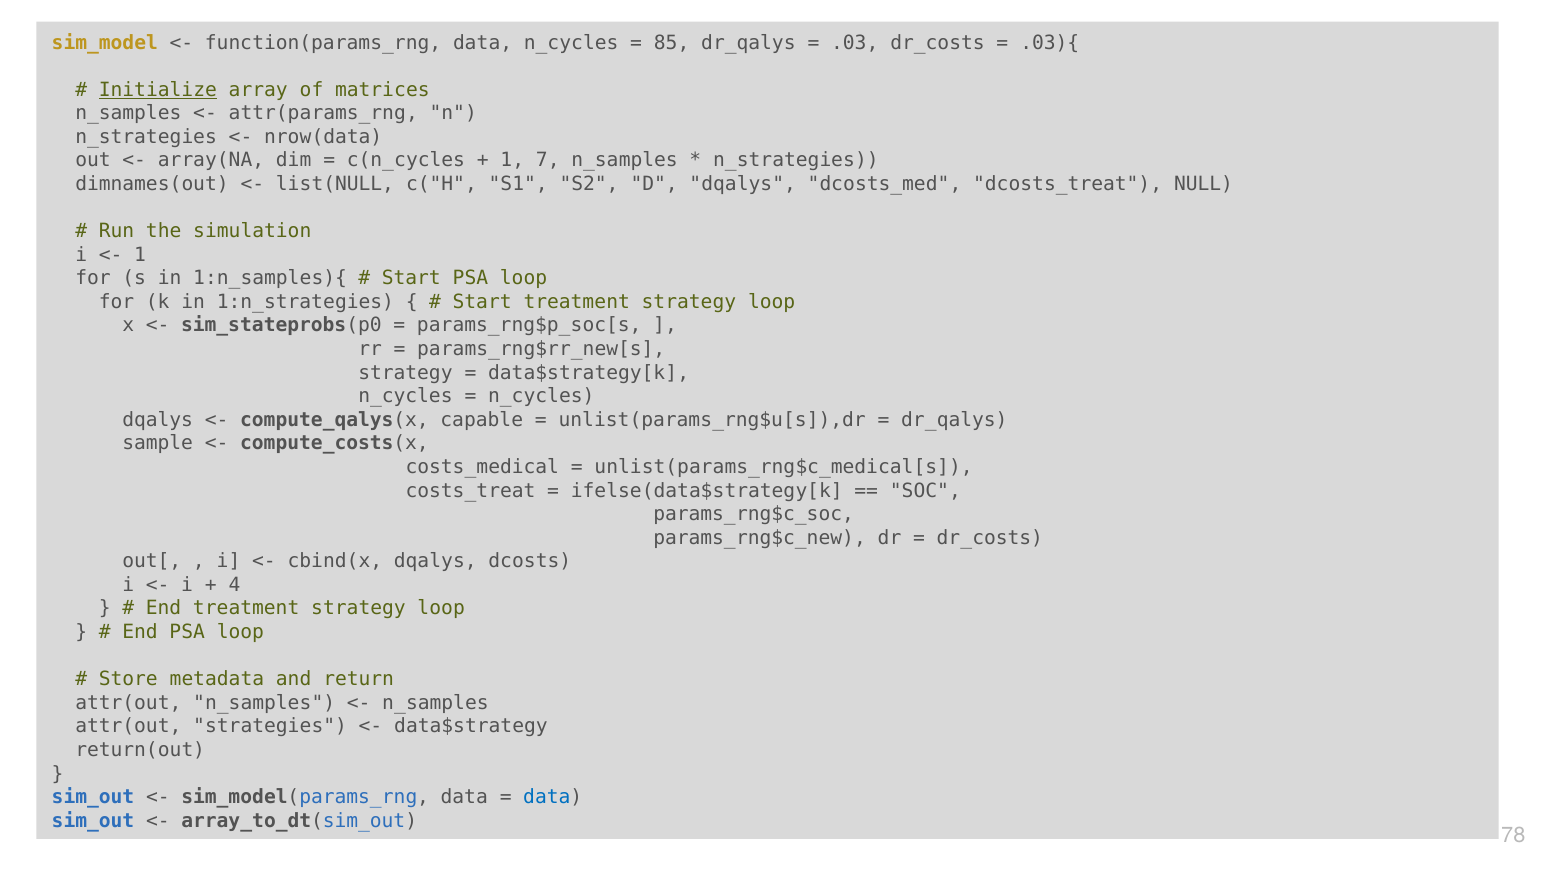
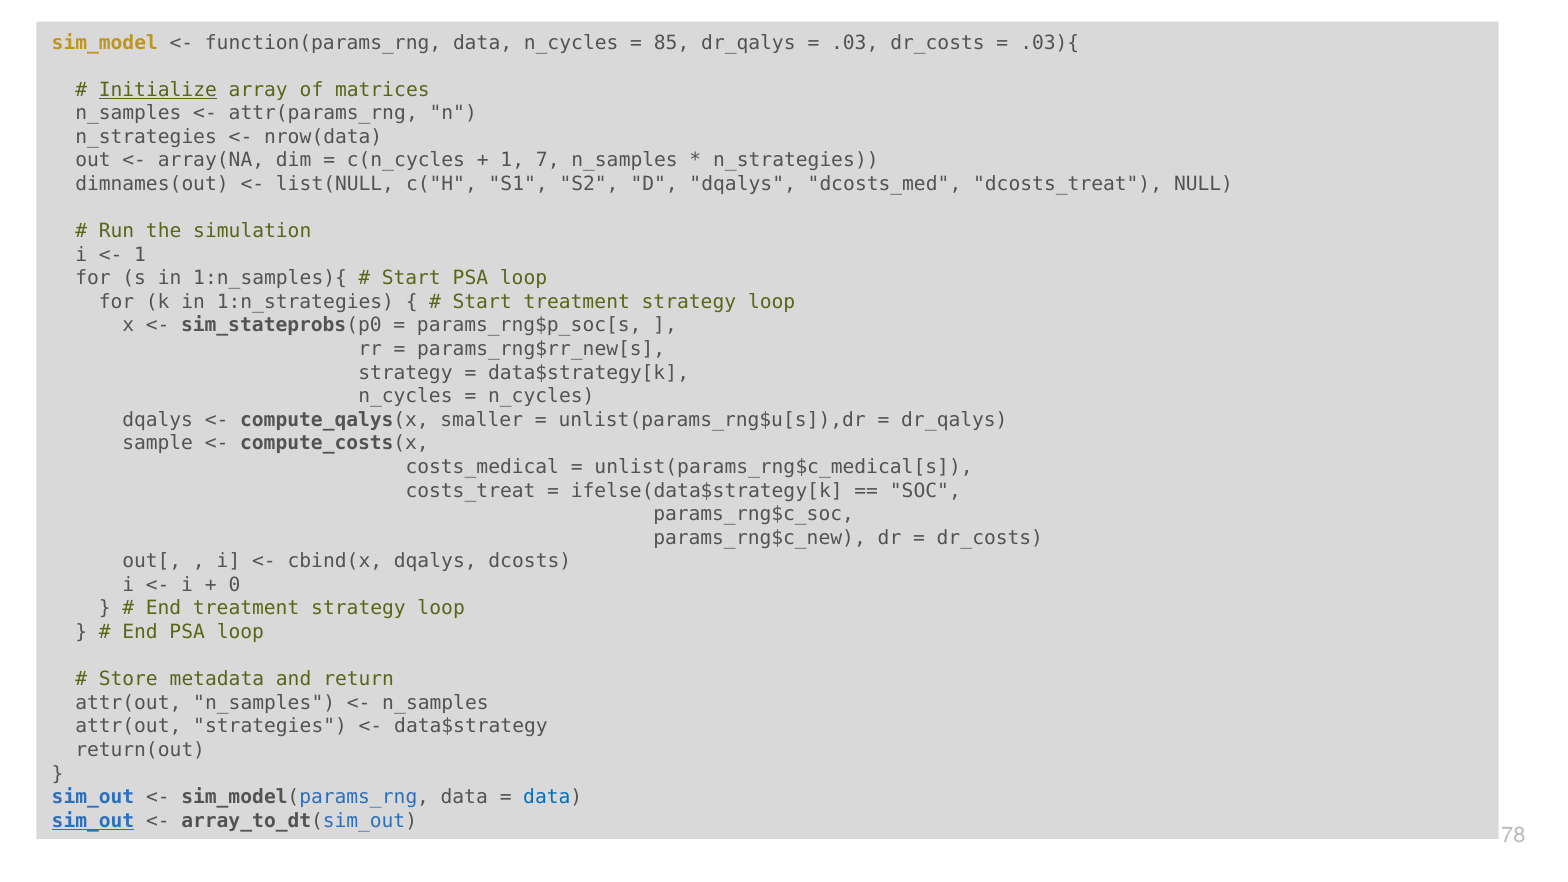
capable: capable -> smaller (482, 420)
4: 4 -> 0 (234, 585)
sim_out underline: none -> present (93, 821)
